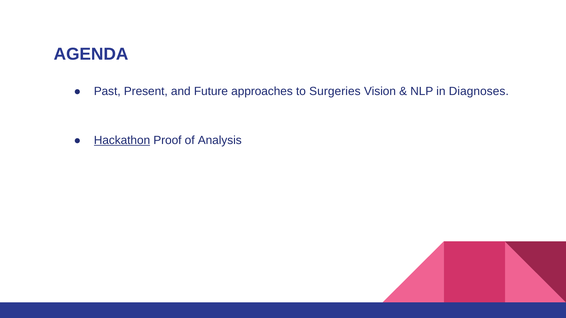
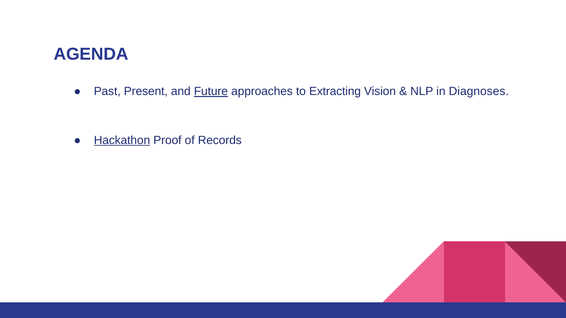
Future underline: none -> present (211, 92)
Surgeries: Surgeries -> Extracting (335, 92)
Analysis: Analysis -> Records (220, 141)
